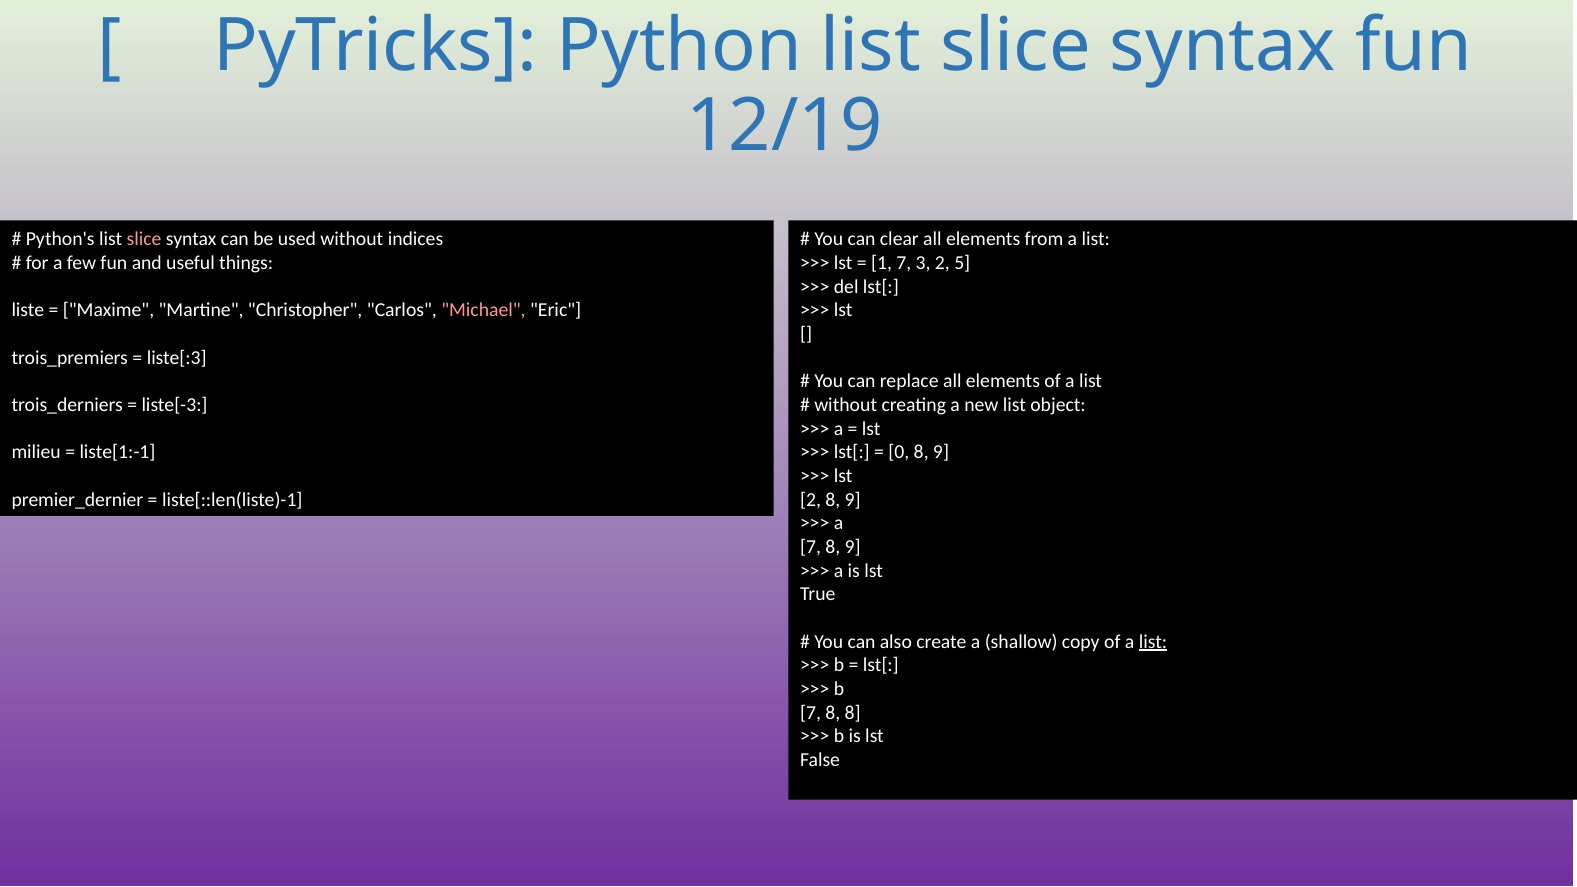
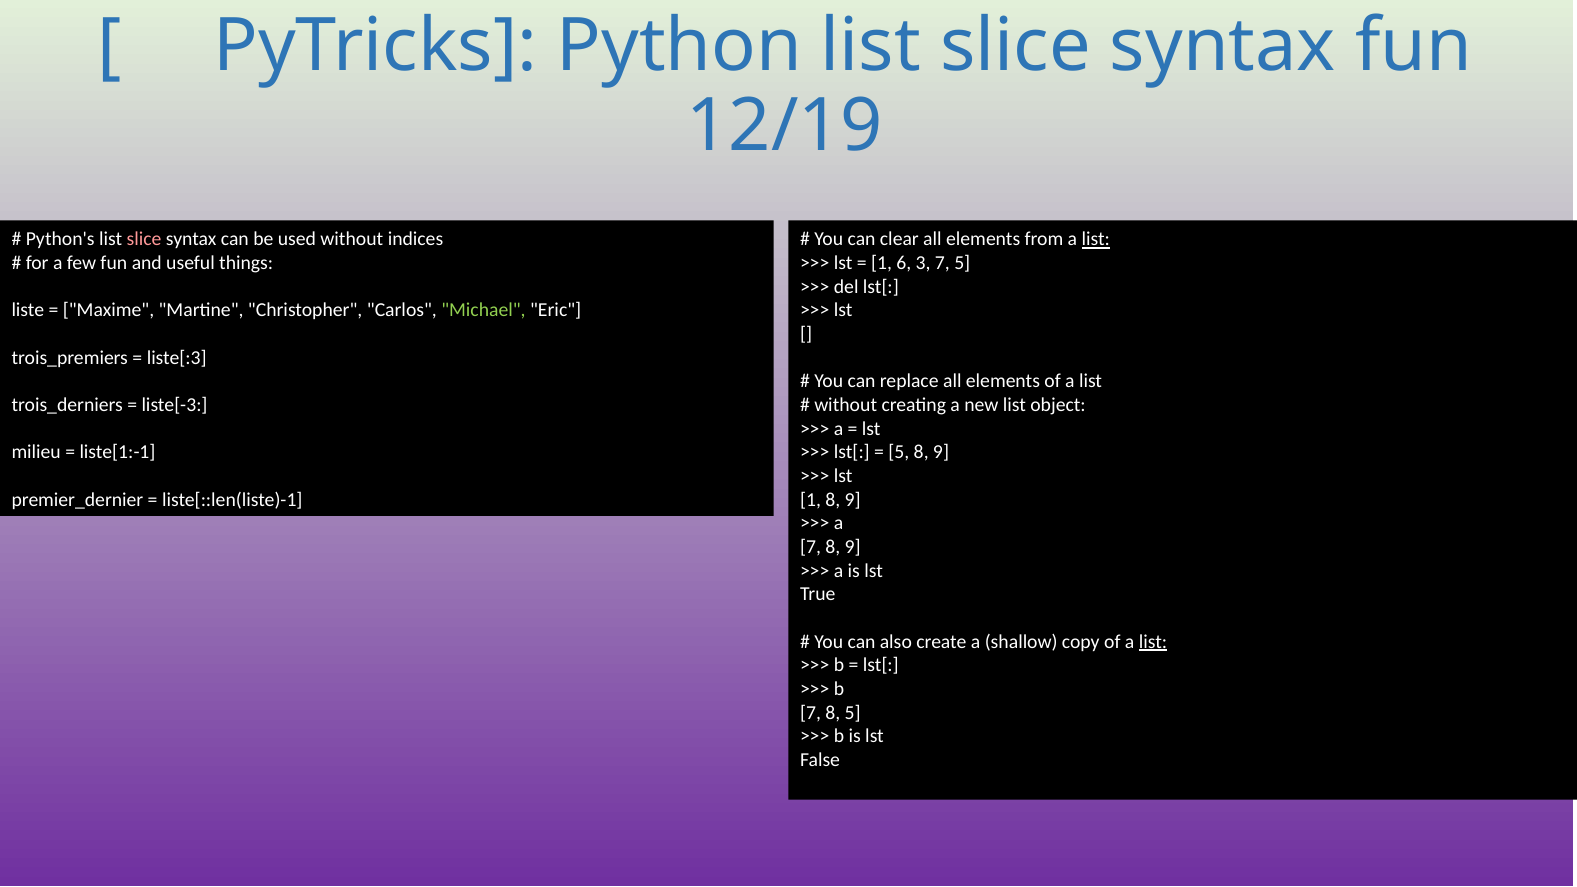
list underline: none -> present (1096, 239)
1 7: 7 -> 6 (904, 263)
3 2: 2 -> 7 (942, 263)
Michael colour: pink -> light green (483, 310)
0: 0 -> 5 (899, 452)
2: 2 -> 1 (811, 500)
8 8: 8 -> 5 (853, 713)
